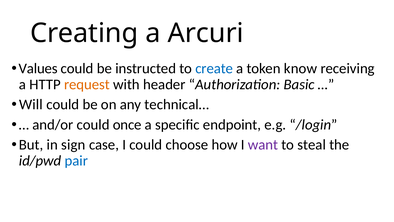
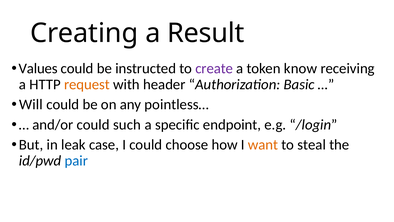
Arcuri: Arcuri -> Result (206, 33)
create colour: blue -> purple (214, 68)
technical…: technical… -> pointless… (177, 104)
once: once -> such (127, 124)
sign: sign -> leak (73, 145)
want colour: purple -> orange (263, 145)
